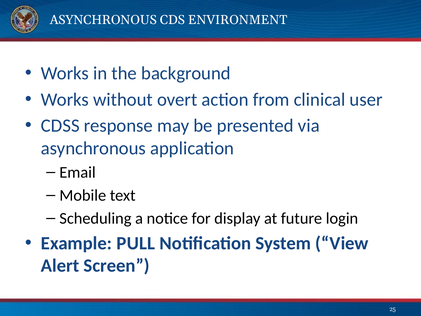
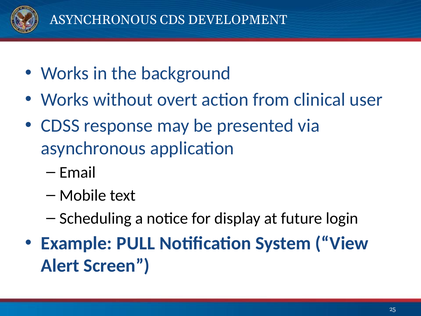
ENVIRONMENT: ENVIRONMENT -> DEVELOPMENT (238, 20)
